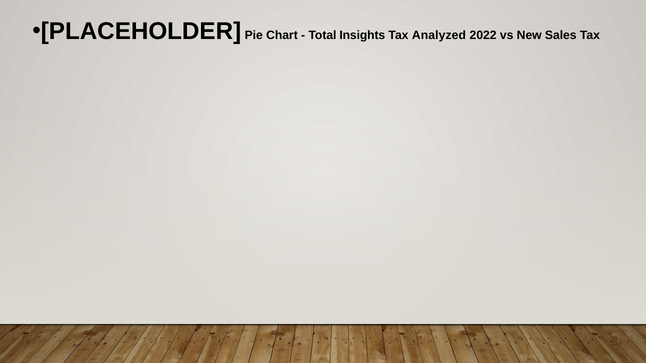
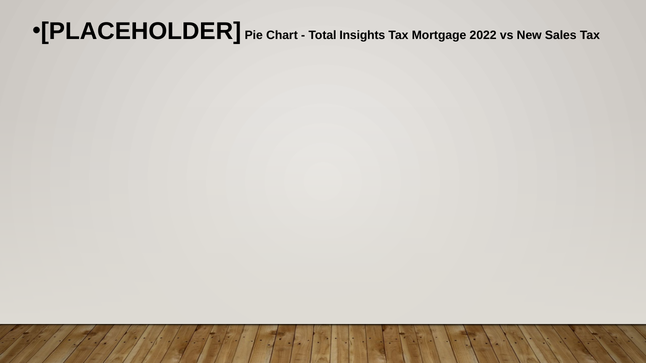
Analyzed: Analyzed -> Mortgage (439, 35)
